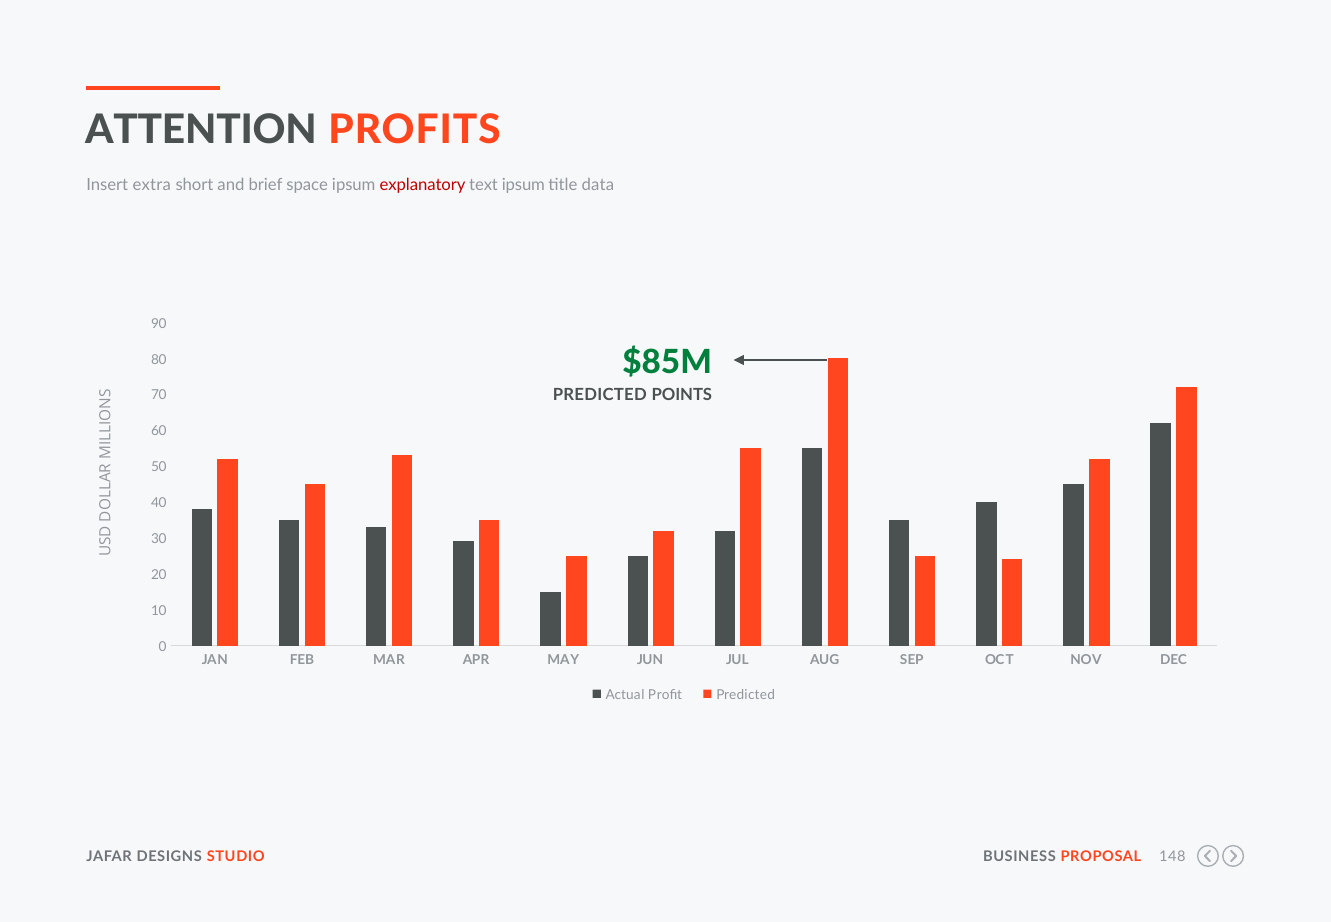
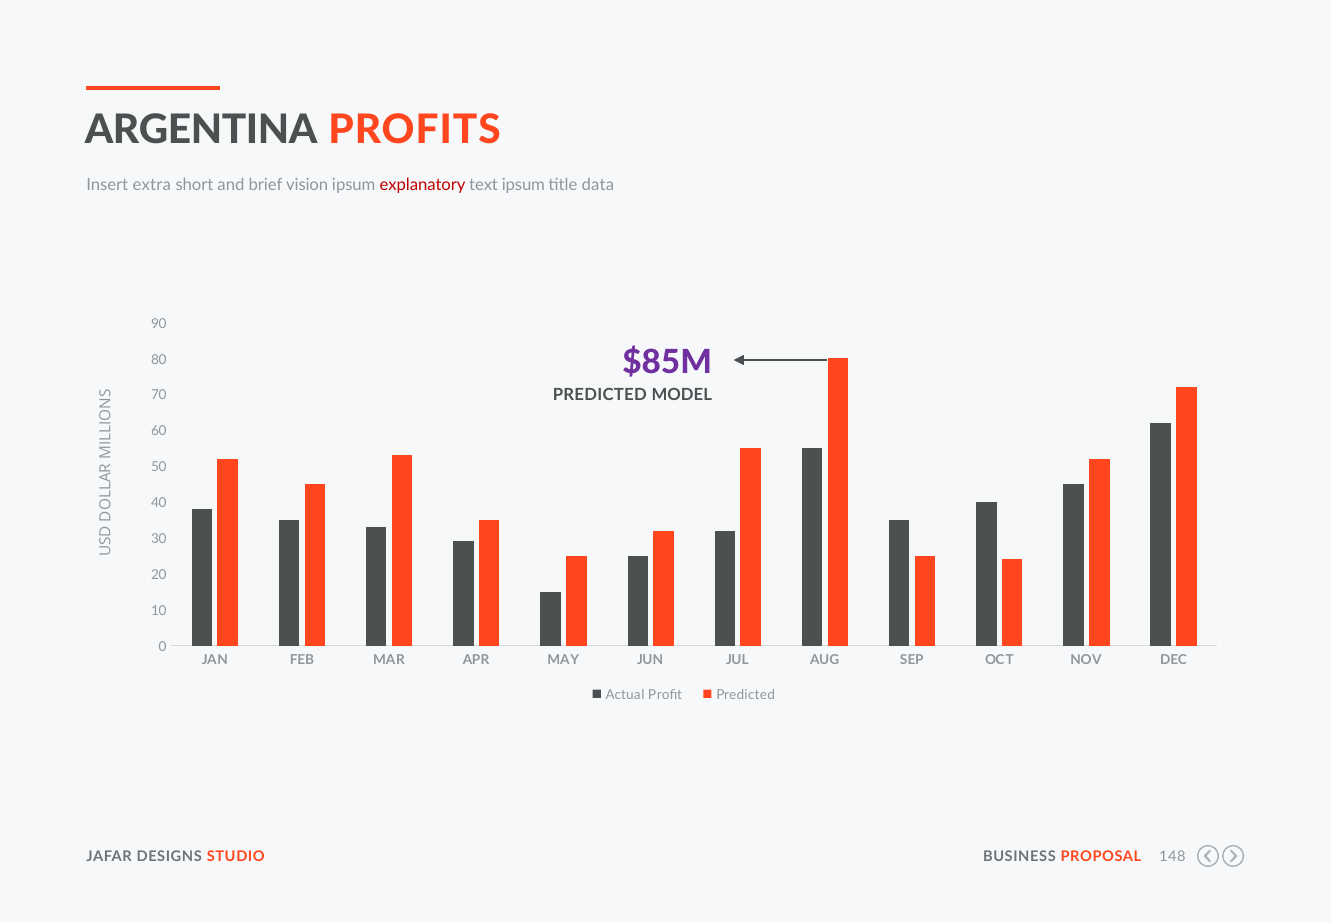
ATTENTION: ATTENTION -> ARGENTINA (201, 130)
space: space -> vision (307, 185)
$85M colour: green -> purple (667, 362)
POINTS: POINTS -> MODEL (682, 395)
